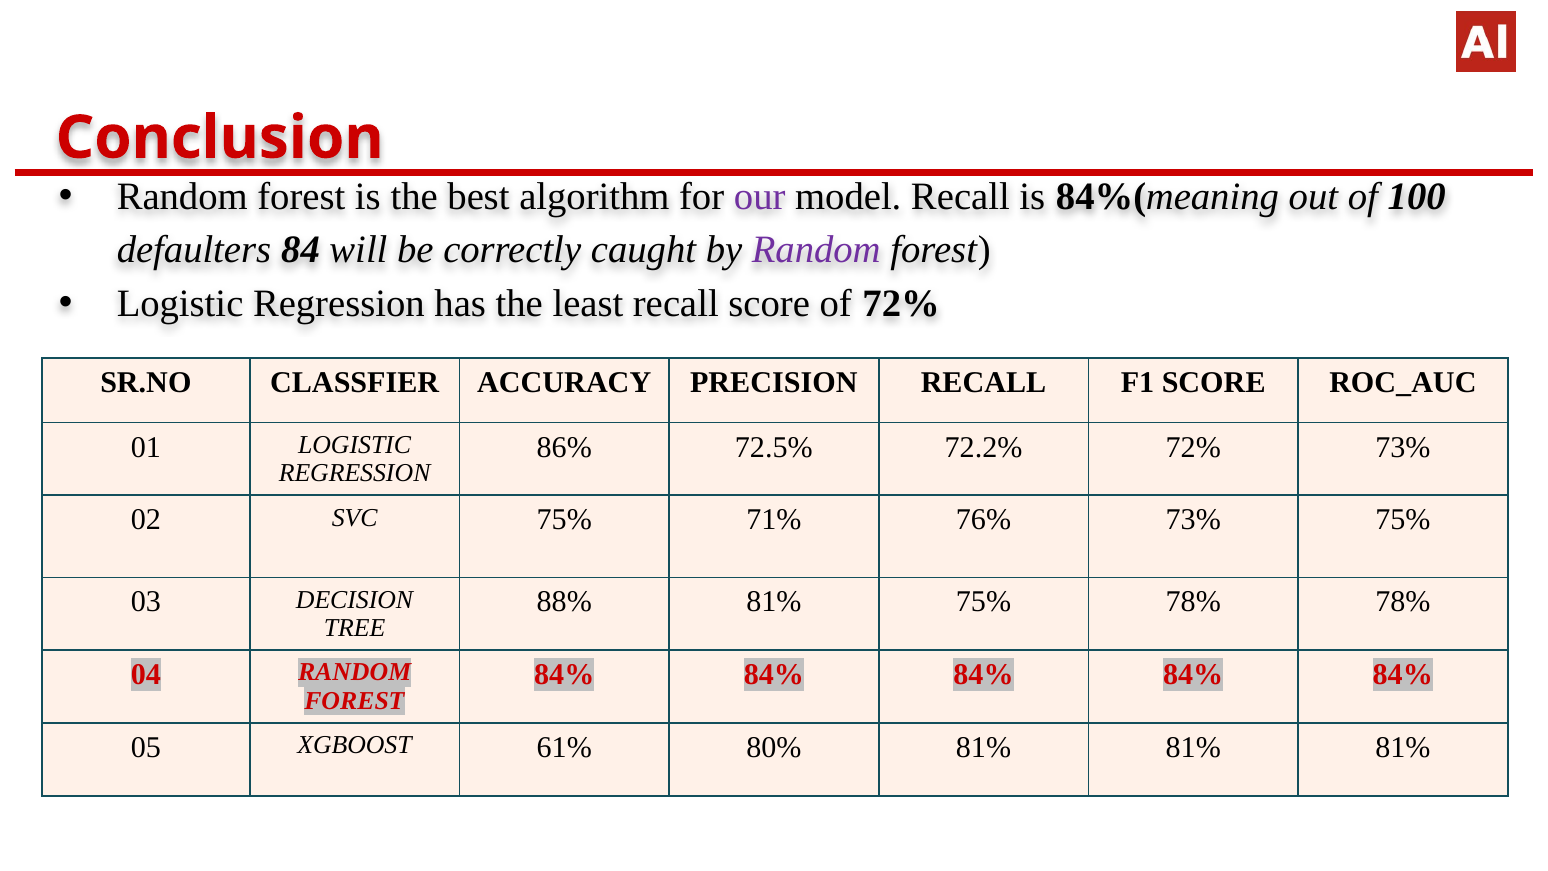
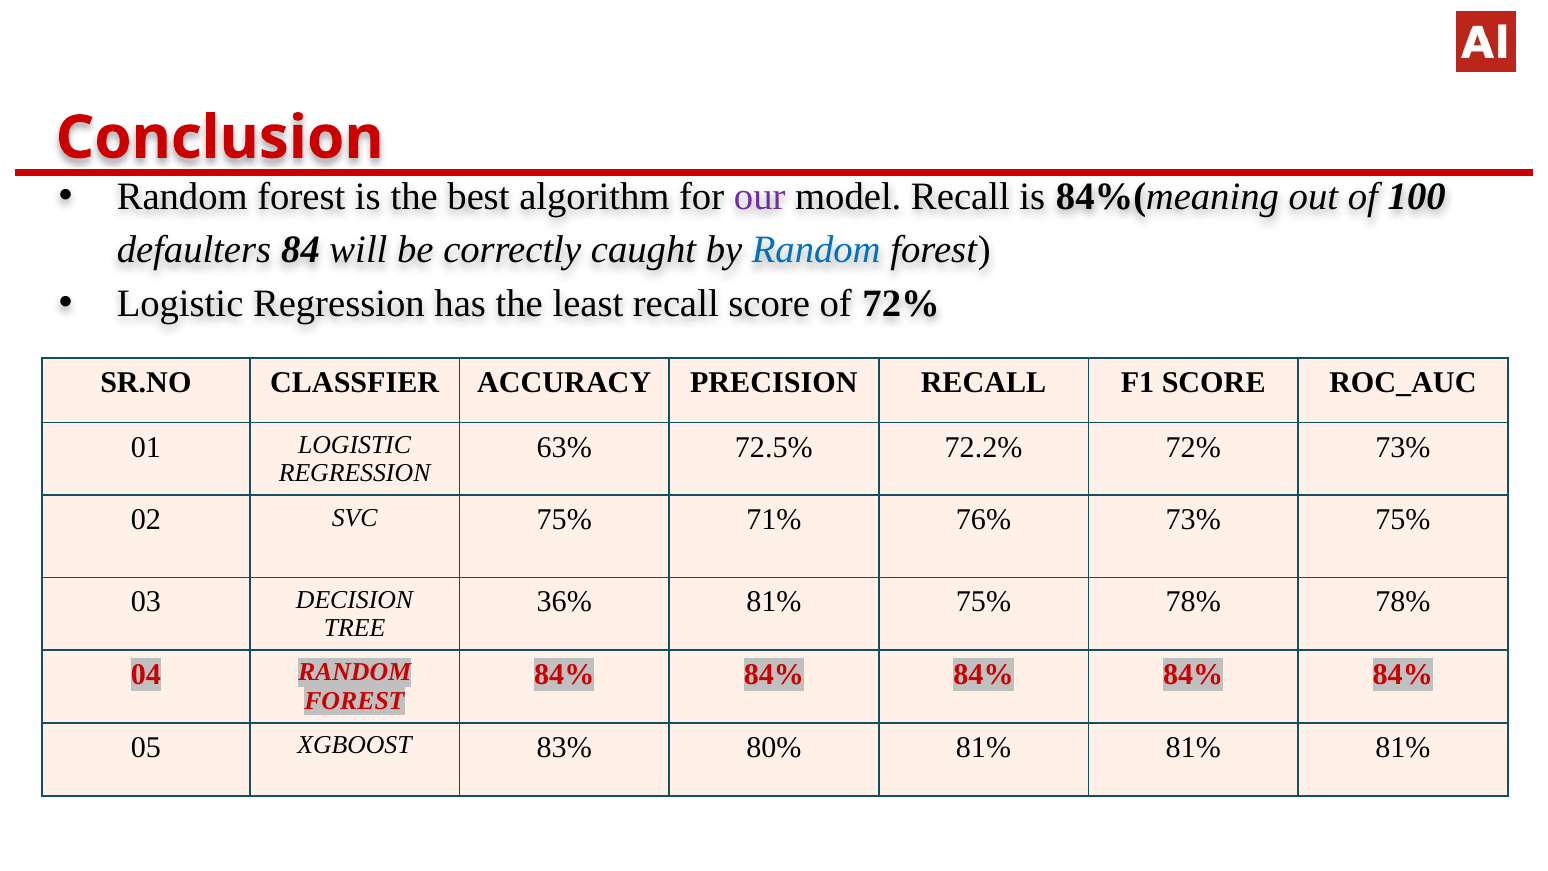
Random colour: purple -> blue (816, 250)
86%: 86% -> 63% (564, 447)
88%: 88% -> 36% (564, 602)
61%: 61% -> 83% (564, 748)
